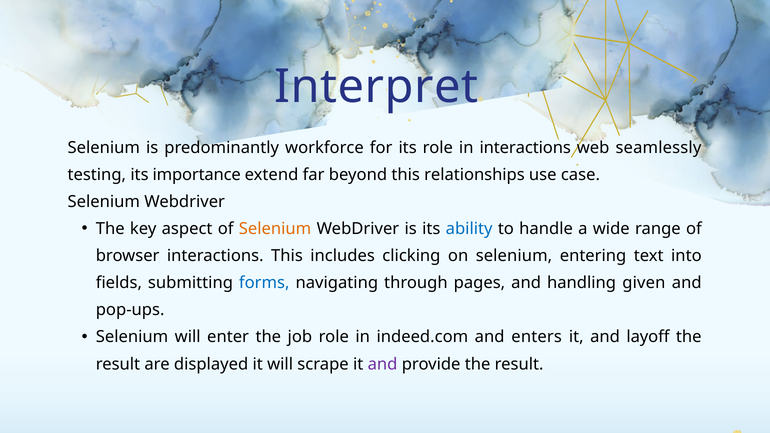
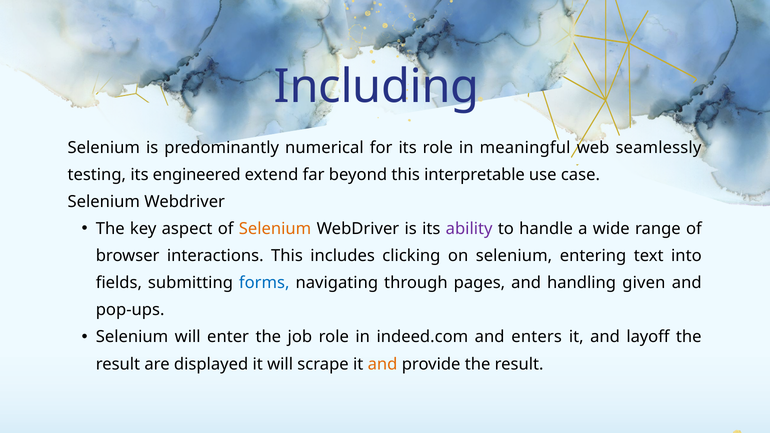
Interpret: Interpret -> Including (377, 87)
workforce: workforce -> numerical (324, 148)
in interactions: interactions -> meaningful (525, 148)
importance: importance -> engineered (197, 175)
relationships: relationships -> interpretable (474, 175)
ability colour: blue -> purple (469, 229)
and colour: purple -> orange (383, 364)
